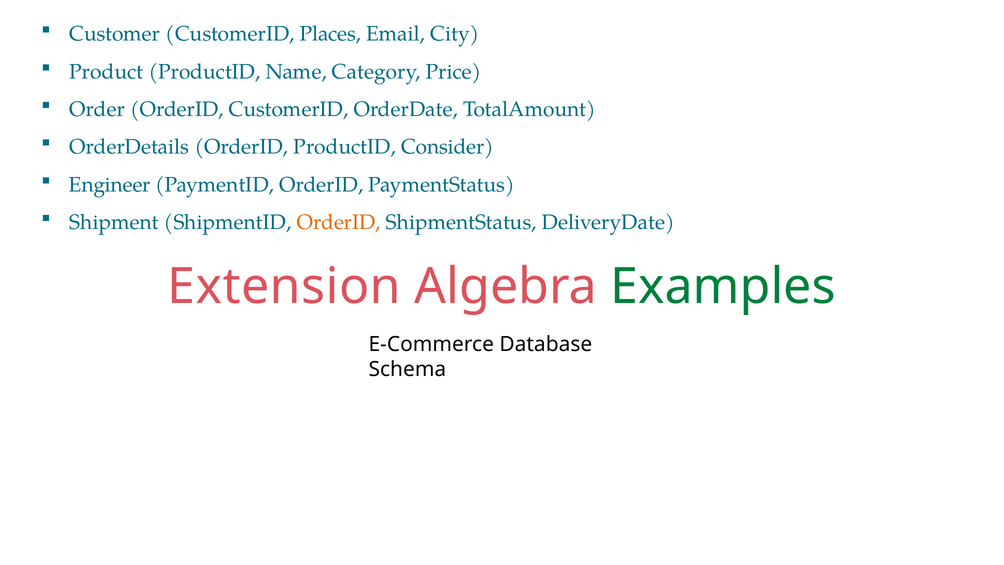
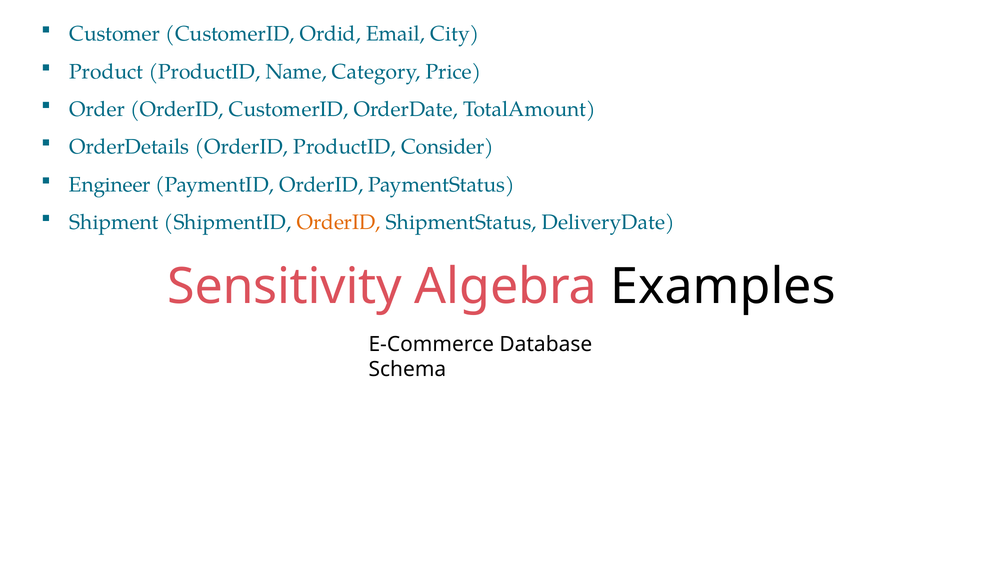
Places: Places -> Ordid (330, 34)
Extension: Extension -> Sensitivity (285, 287)
Examples colour: green -> black (723, 287)
